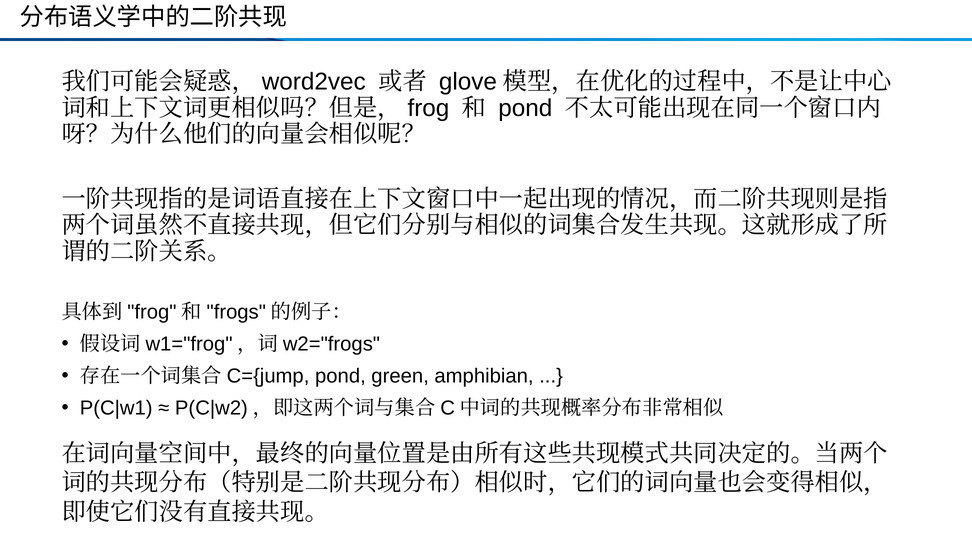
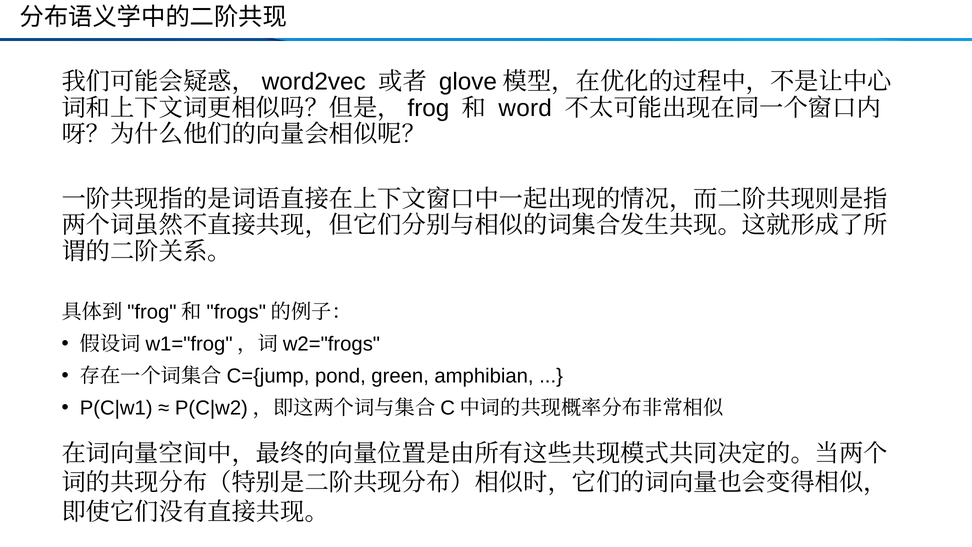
pond: pond -> word (525, 108)
